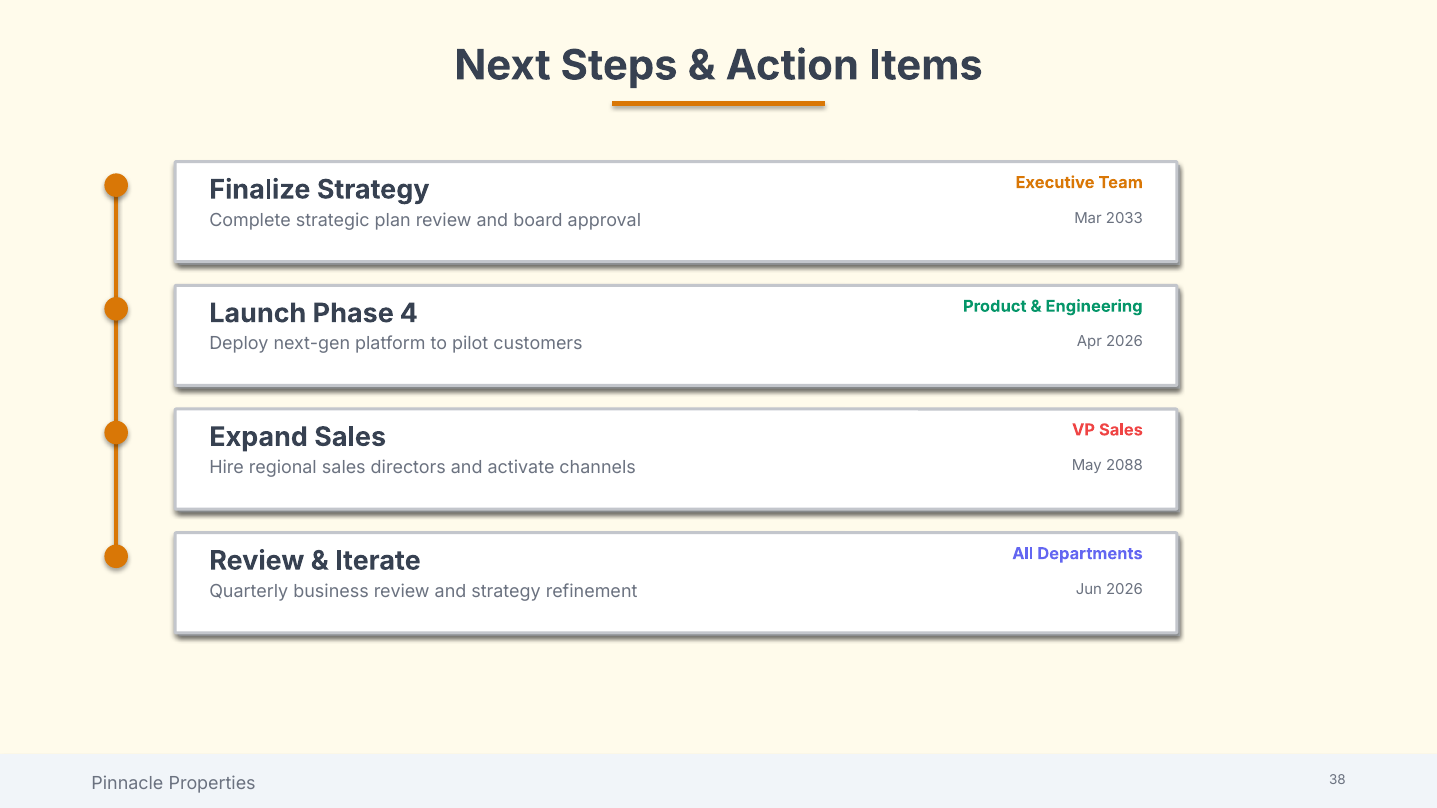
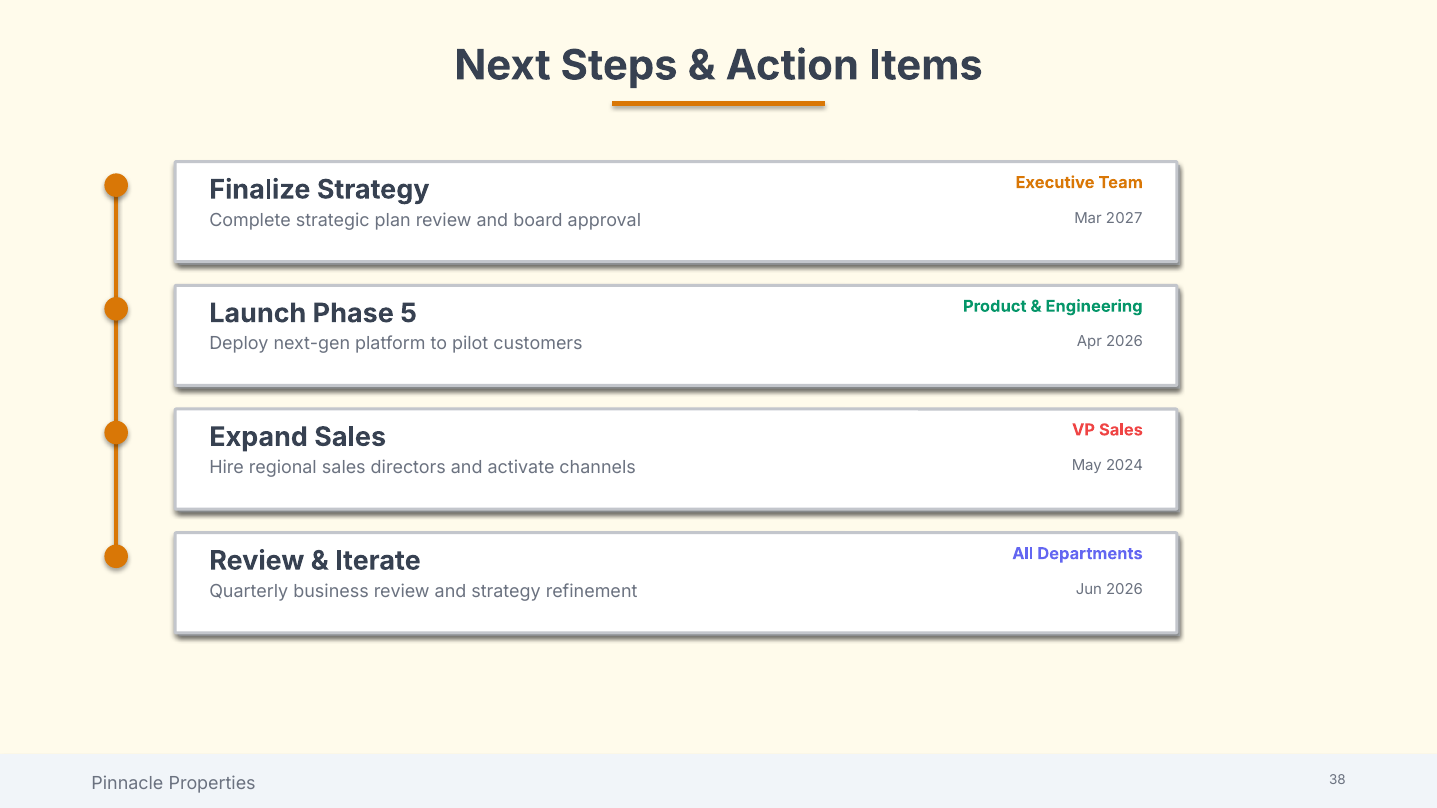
2033: 2033 -> 2027 (1124, 218)
4: 4 -> 5 (409, 313)
2088: 2088 -> 2024 (1124, 466)
